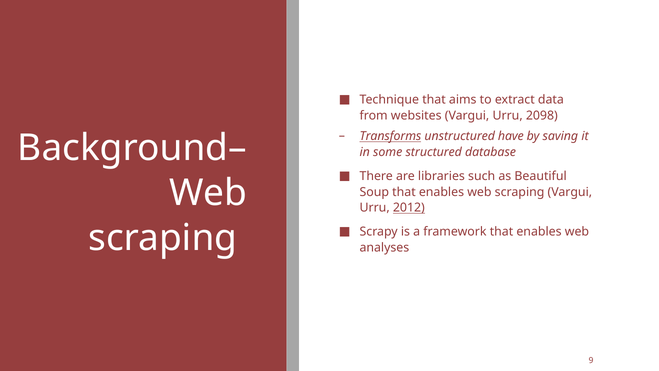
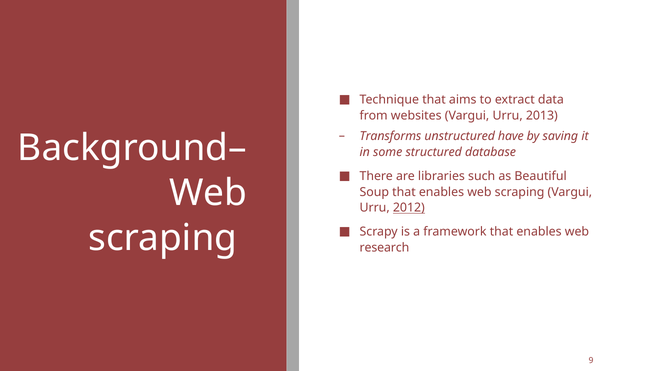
2098: 2098 -> 2013 (542, 116)
Transforms underline: present -> none (390, 136)
analyses: analyses -> research (384, 248)
